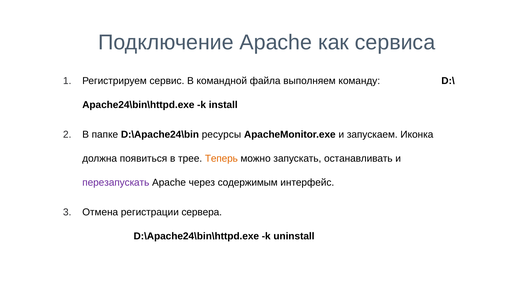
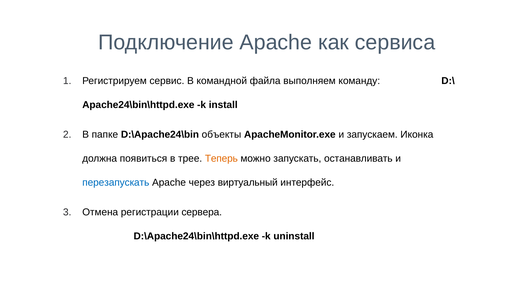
ресурсы: ресурсы -> объекты (221, 134)
перезапускать colour: purple -> blue (116, 182)
содержимым: содержимым -> виртуальный (248, 182)
